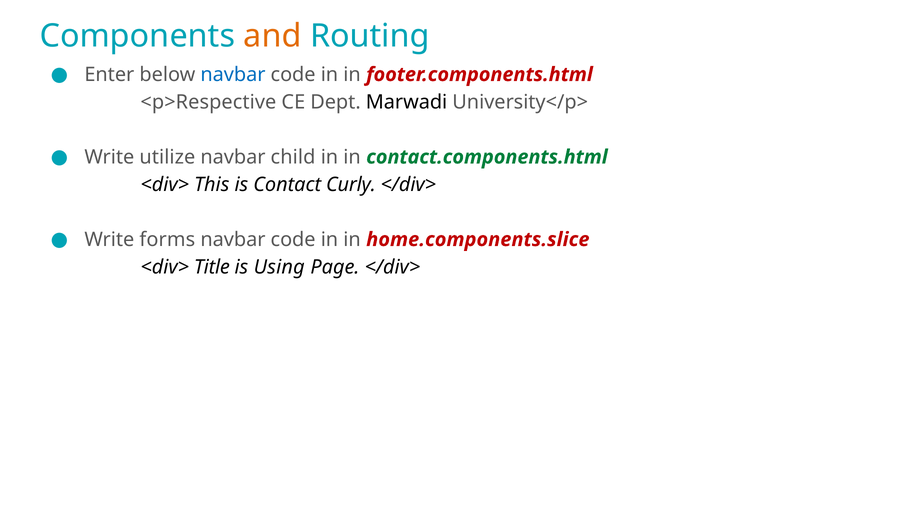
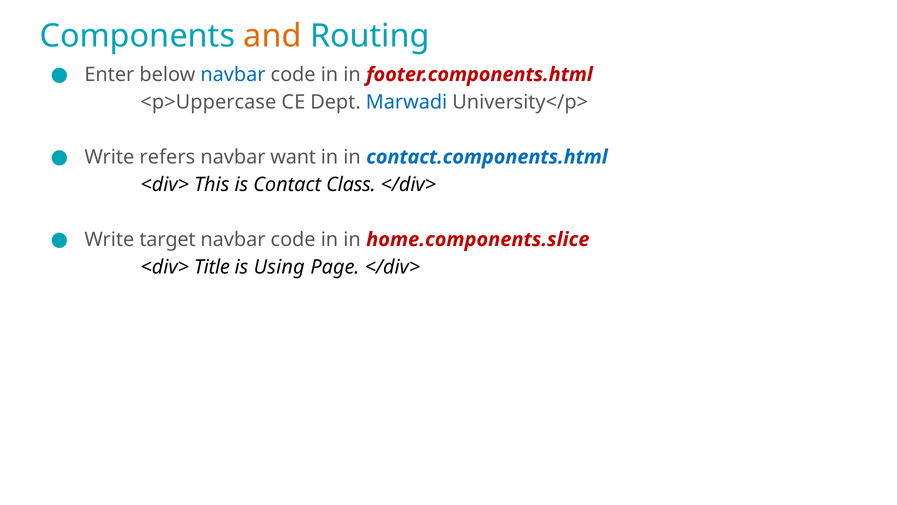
<p>Respective: <p>Respective -> <p>Uppercase (208, 102)
Marwadi colour: black -> blue (407, 102)
utilize: utilize -> refers (167, 157)
child: child -> want (293, 157)
contact.components.html colour: green -> blue (487, 157)
Curly: Curly -> Class (351, 184)
forms: forms -> target (168, 239)
